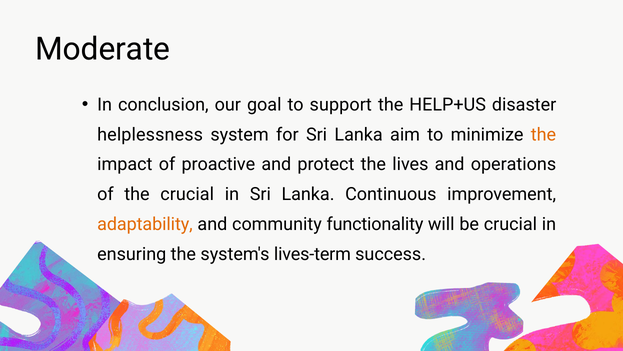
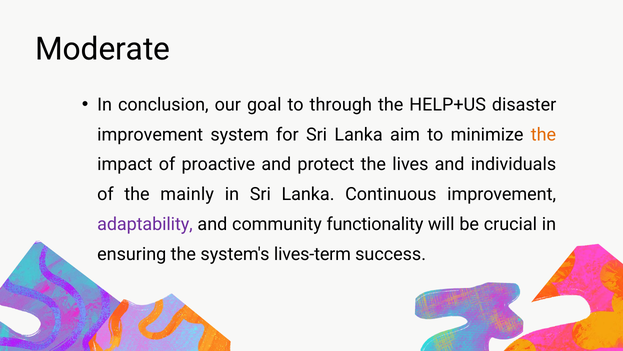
support: support -> through (341, 105)
helplessness: helplessness -> improvement (150, 134)
operations: operations -> individuals (513, 164)
the crucial: crucial -> mainly (187, 194)
adaptability colour: orange -> purple (145, 224)
